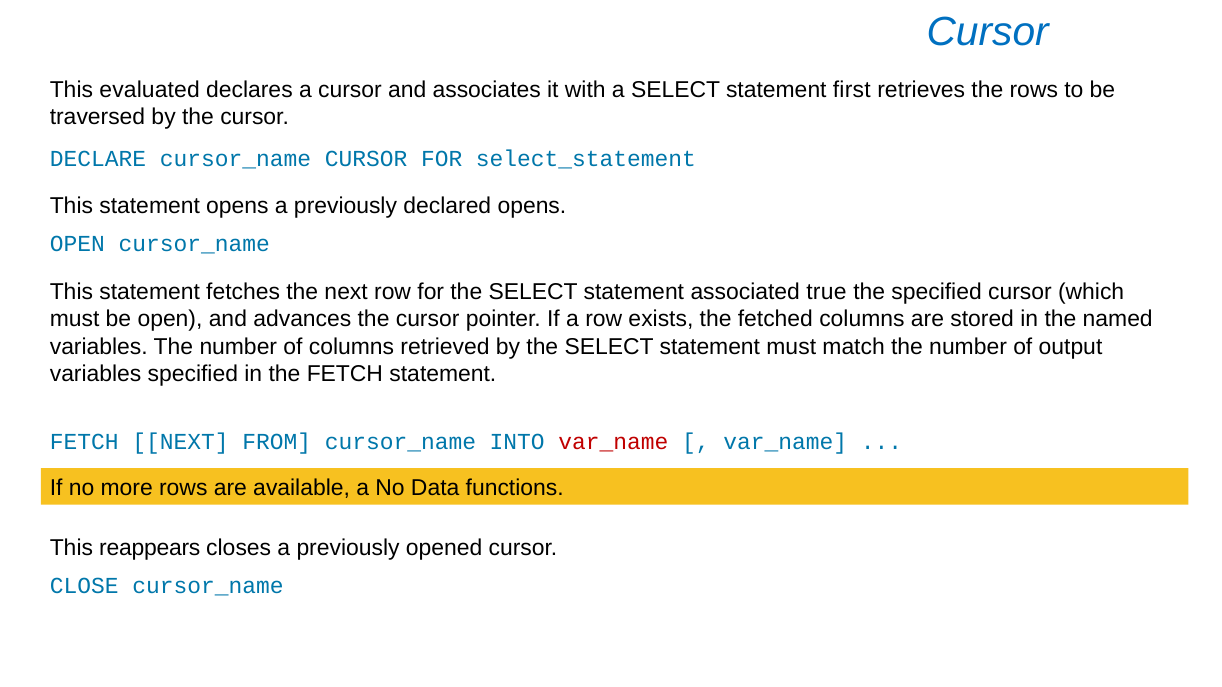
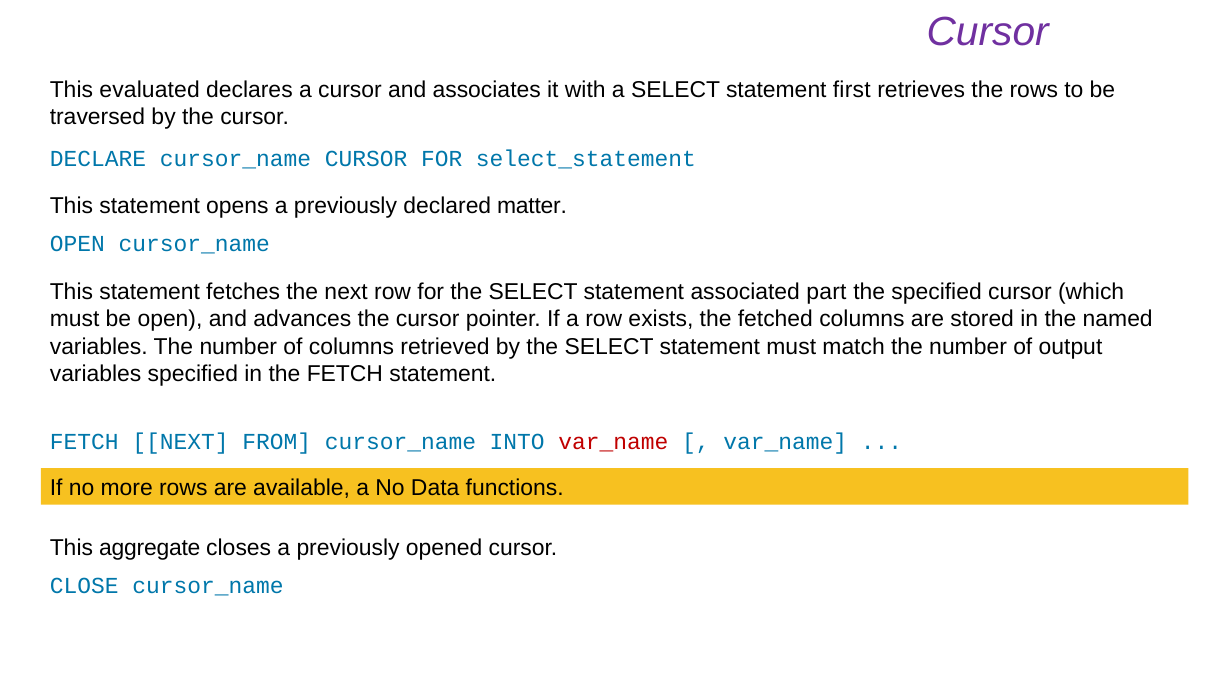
Cursor colour: blue -> purple (988, 32)
declared opens: opens -> matter (532, 206)
true: true -> part (826, 292)
reappears: reappears -> aggregate (150, 548)
